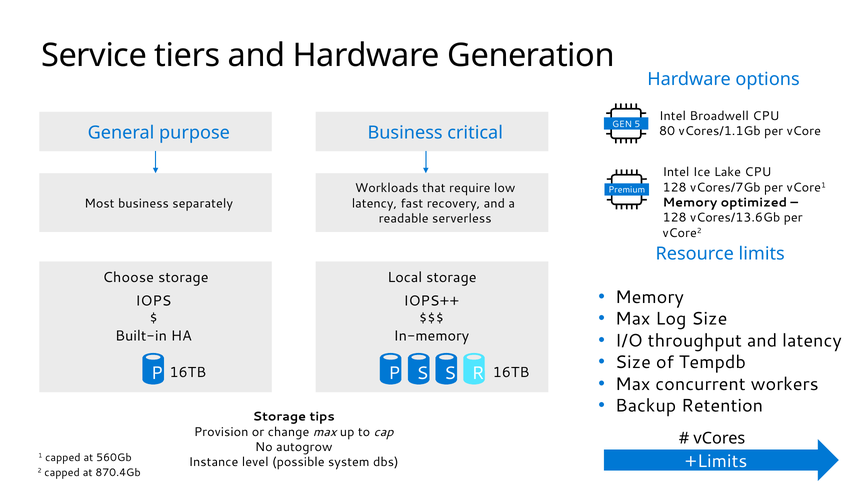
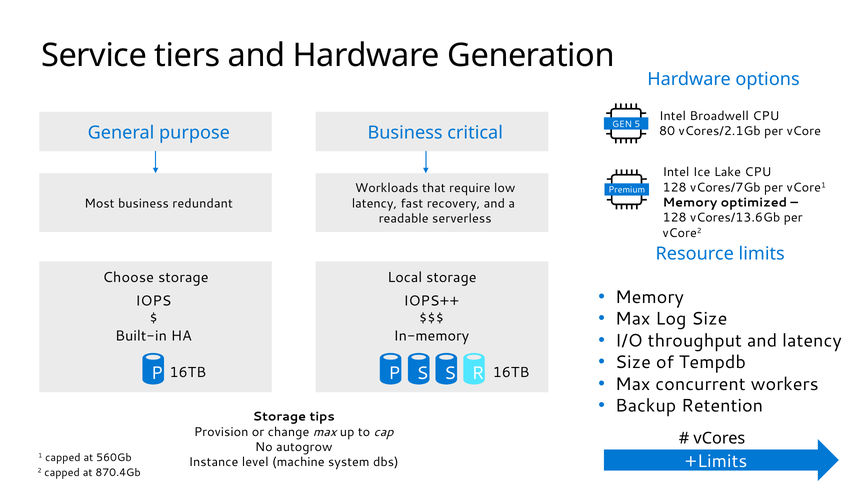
vCores/1.1Gb: vCores/1.1Gb -> vCores/2.1Gb (720, 131)
separately: separately -> redundant (203, 204)
possible: possible -> machine (298, 463)
